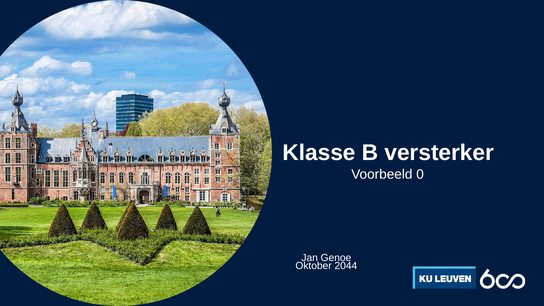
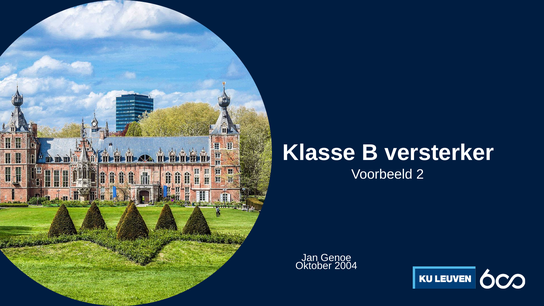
0: 0 -> 2 (420, 174)
2044: 2044 -> 2004 (346, 266)
